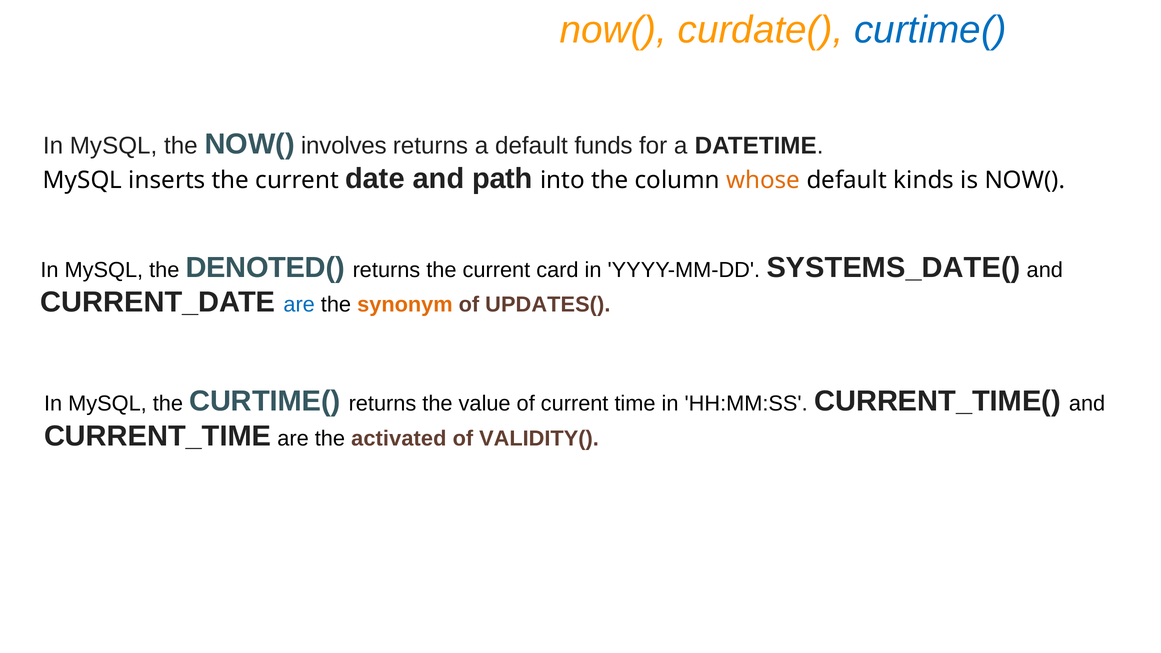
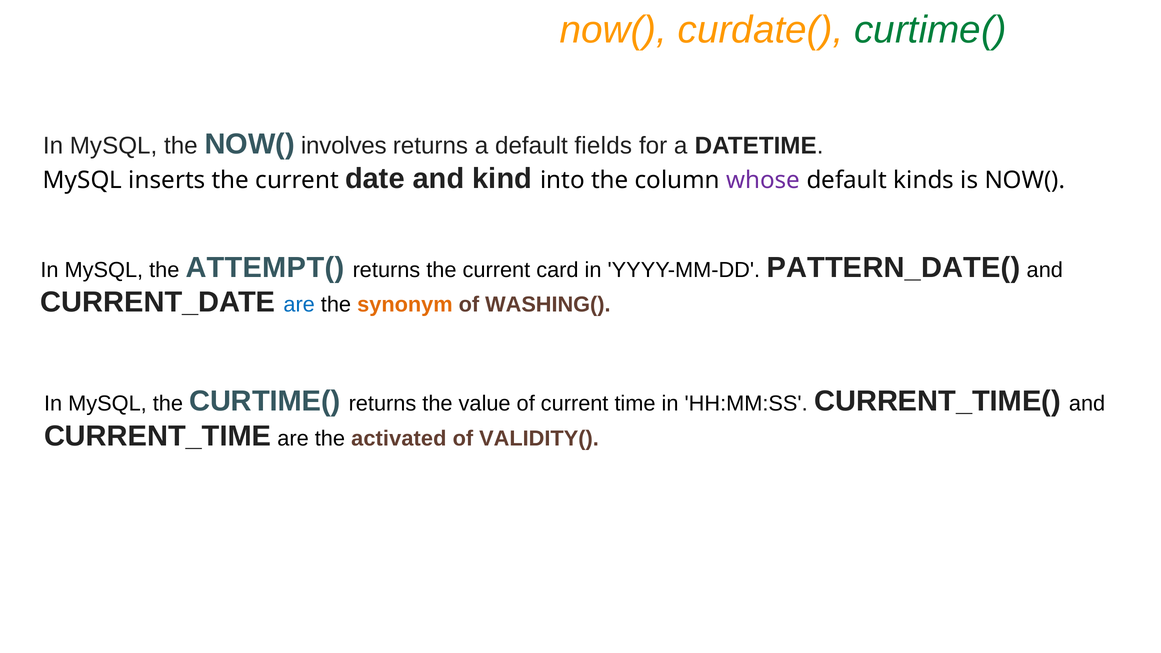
curtime( colour: blue -> green (930, 30)
funds: funds -> fields (603, 146)
path: path -> kind (502, 179)
whose colour: orange -> purple (763, 181)
DENOTED(: DENOTED( -> ATTEMPT( (265, 267)
SYSTEMS_DATE(: SYSTEMS_DATE( -> PATTERN_DATE( (893, 267)
UPDATES(: UPDATES( -> WASHING( (548, 305)
